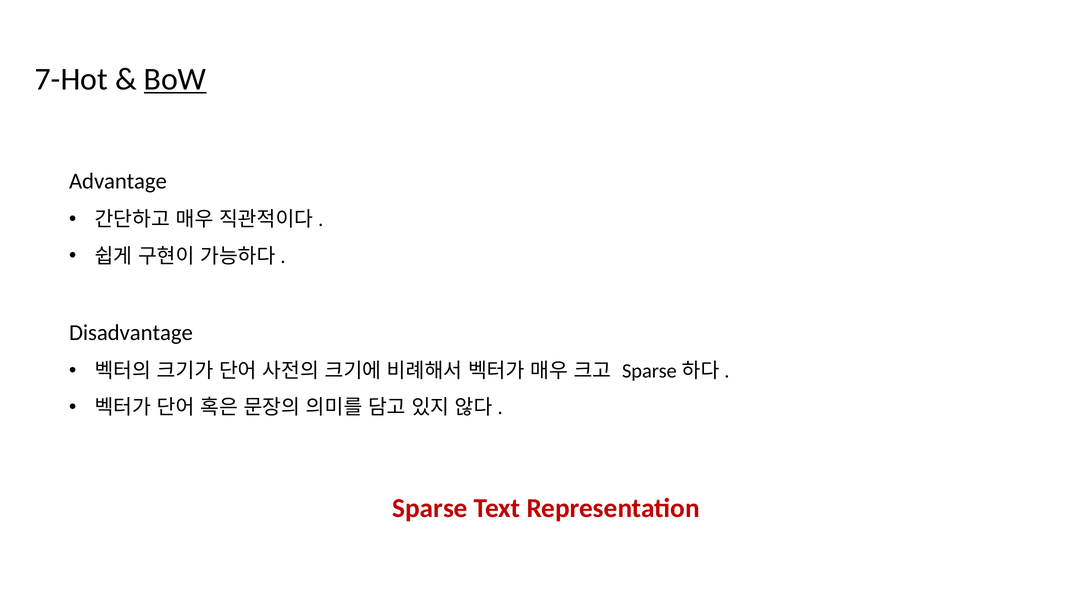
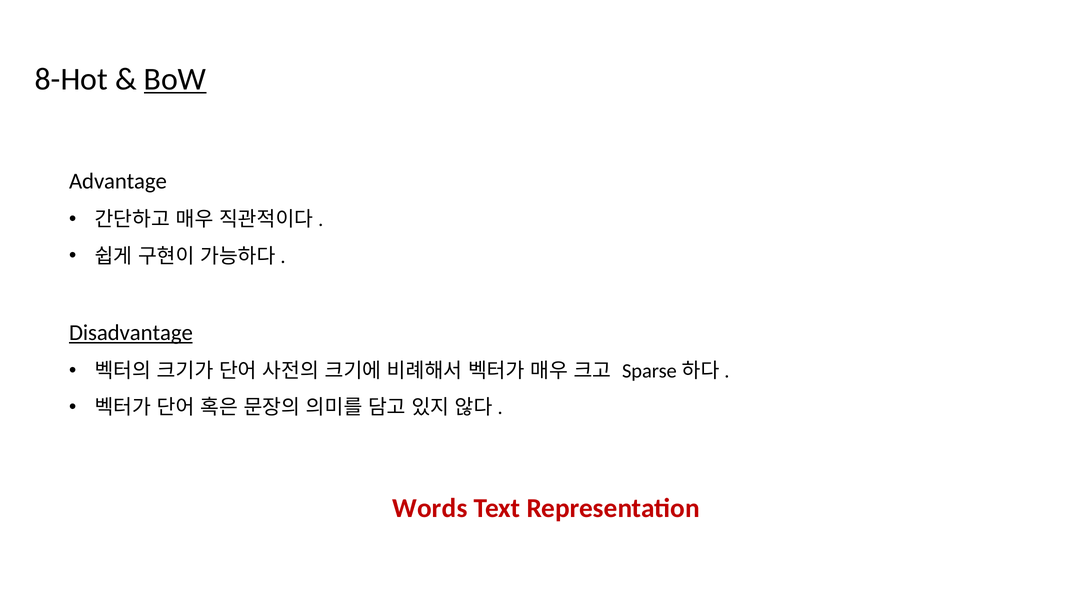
7-Hot: 7-Hot -> 8-Hot (71, 79)
Disadvantage underline: none -> present (131, 333)
Sparse: Sparse -> Words (430, 509)
